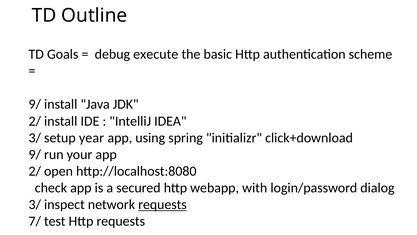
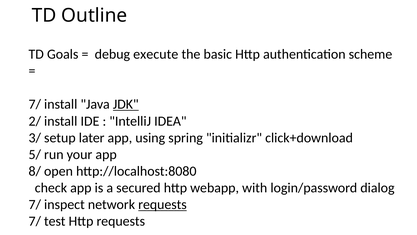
9/: 9/ -> 7/ (35, 104)
JDK underline: none -> present (126, 104)
year: year -> later (92, 138)
9/: 9/ -> 5/ (35, 154)
2/: 2/ -> 8/ (35, 171)
3/: 3/ -> 7/ (35, 204)
